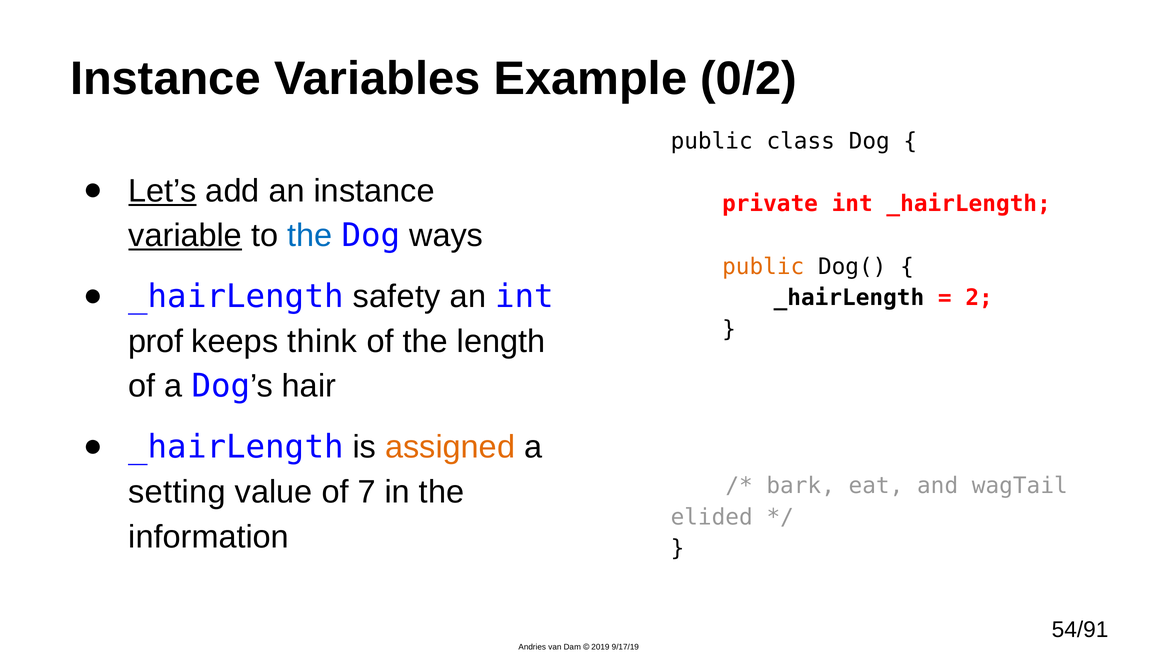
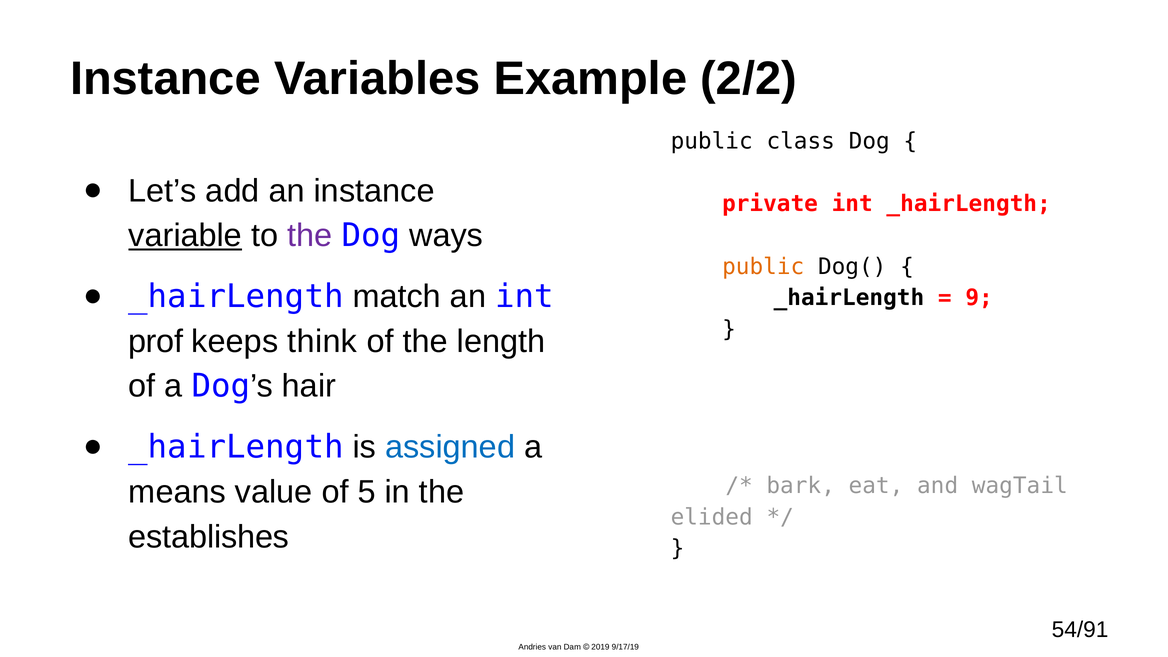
0/2: 0/2 -> 2/2 (749, 79)
Let’s underline: present -> none (163, 191)
the colour: blue -> purple (310, 236)
safety: safety -> match (397, 297)
2: 2 -> 9 (979, 298)
assigned colour: orange -> blue (450, 447)
setting: setting -> means (177, 492)
7: 7 -> 5 (367, 492)
information: information -> establishes (209, 537)
